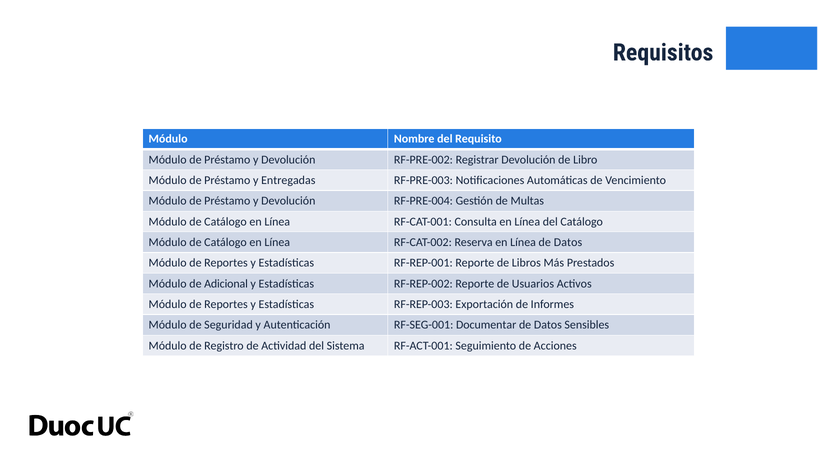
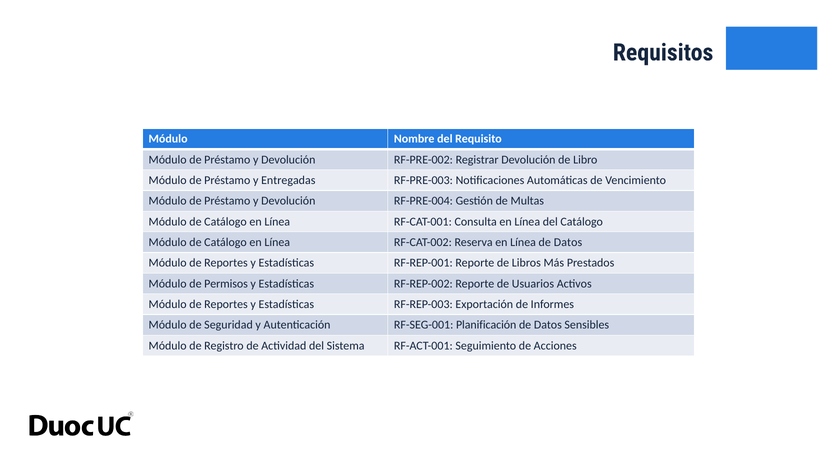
Adicional: Adicional -> Permisos (226, 284)
Documentar: Documentar -> Planificación (486, 325)
